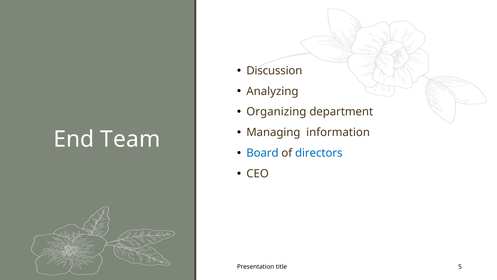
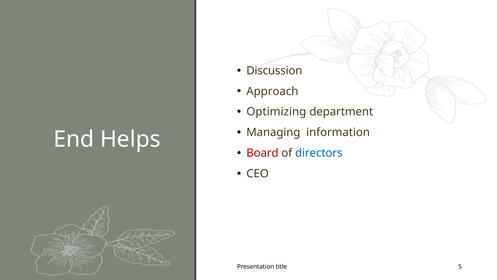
Analyzing: Analyzing -> Approach (272, 91)
Organizing: Organizing -> Optimizing (276, 112)
Team: Team -> Helps (130, 139)
Board colour: blue -> red (262, 153)
